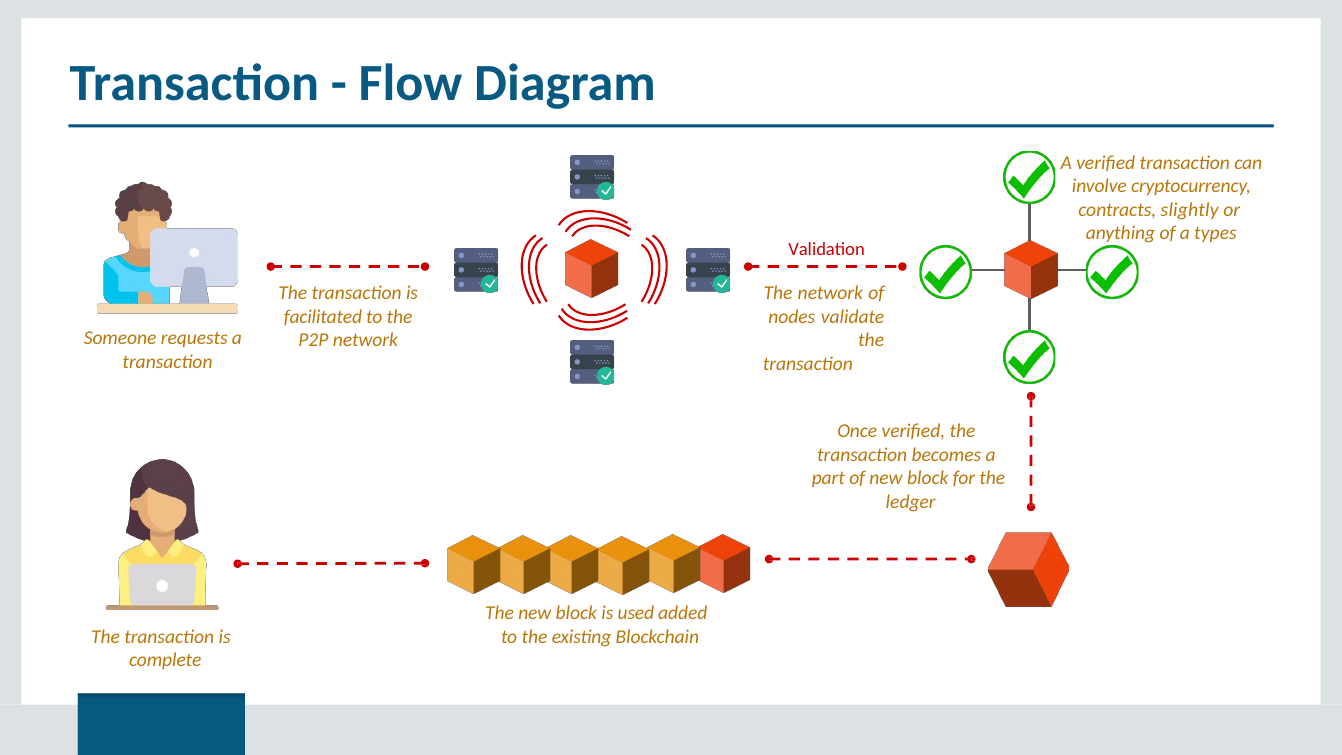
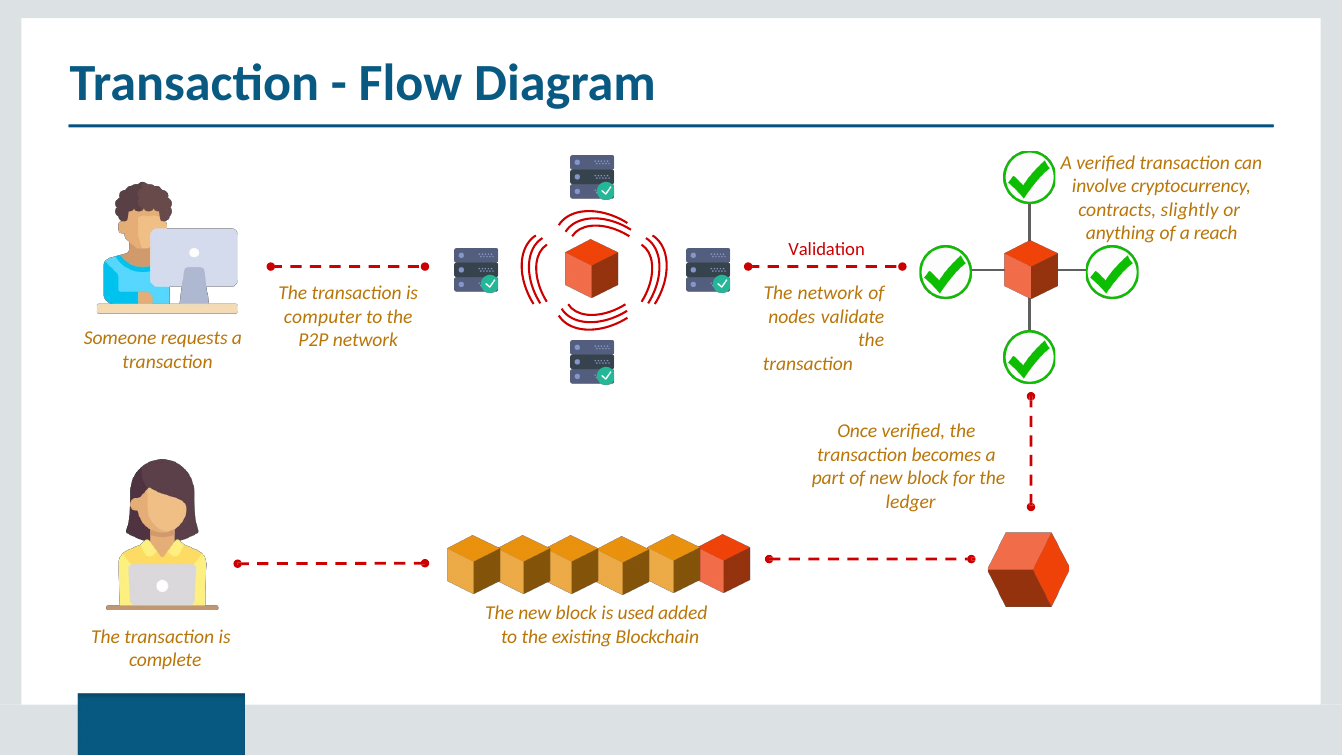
types: types -> reach (1216, 233)
facilitated: facilitated -> computer (323, 317)
